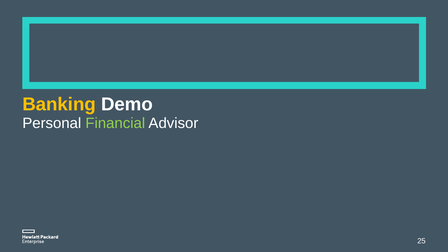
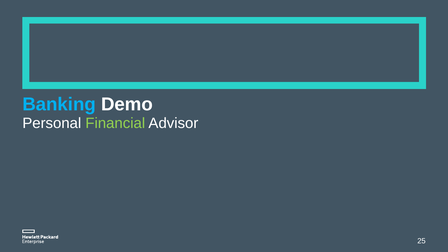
Banking colour: yellow -> light blue (59, 104)
